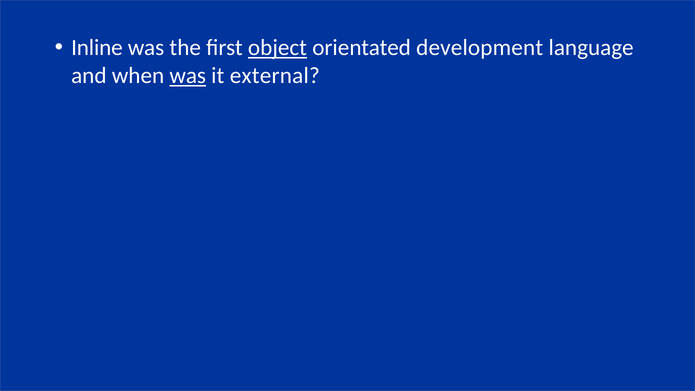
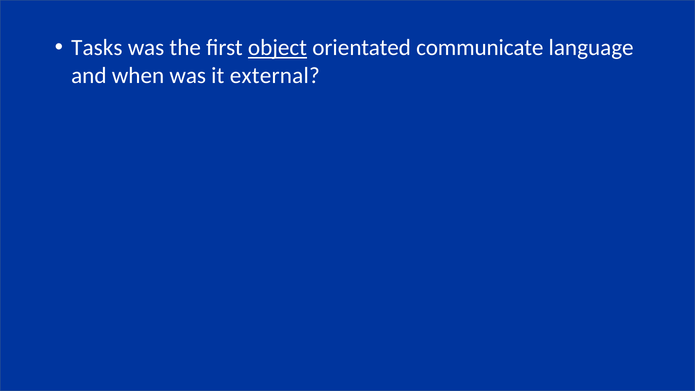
Inline: Inline -> Tasks (97, 48)
development: development -> communicate (480, 48)
was underline: present -> none (188, 76)
